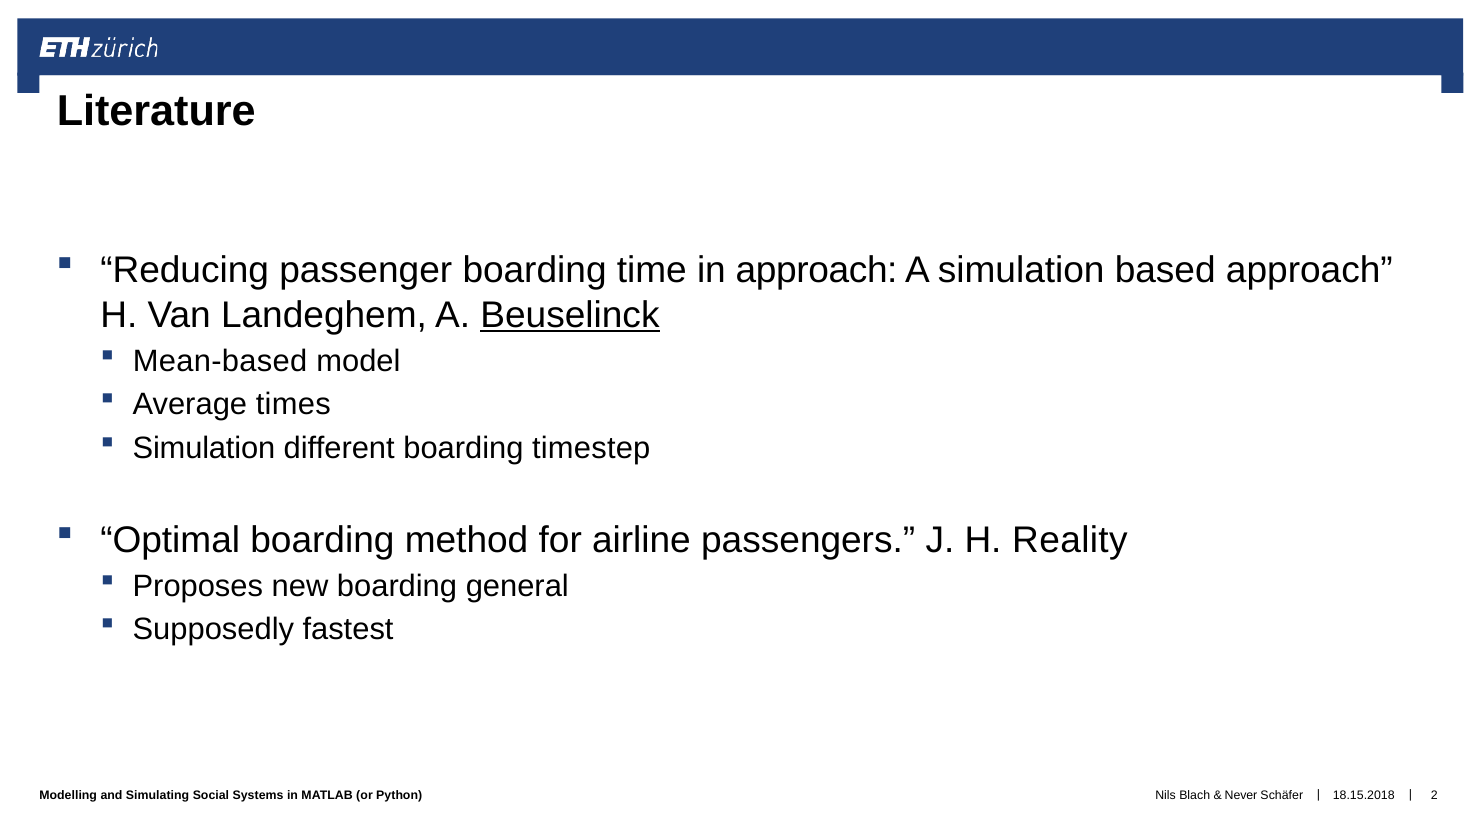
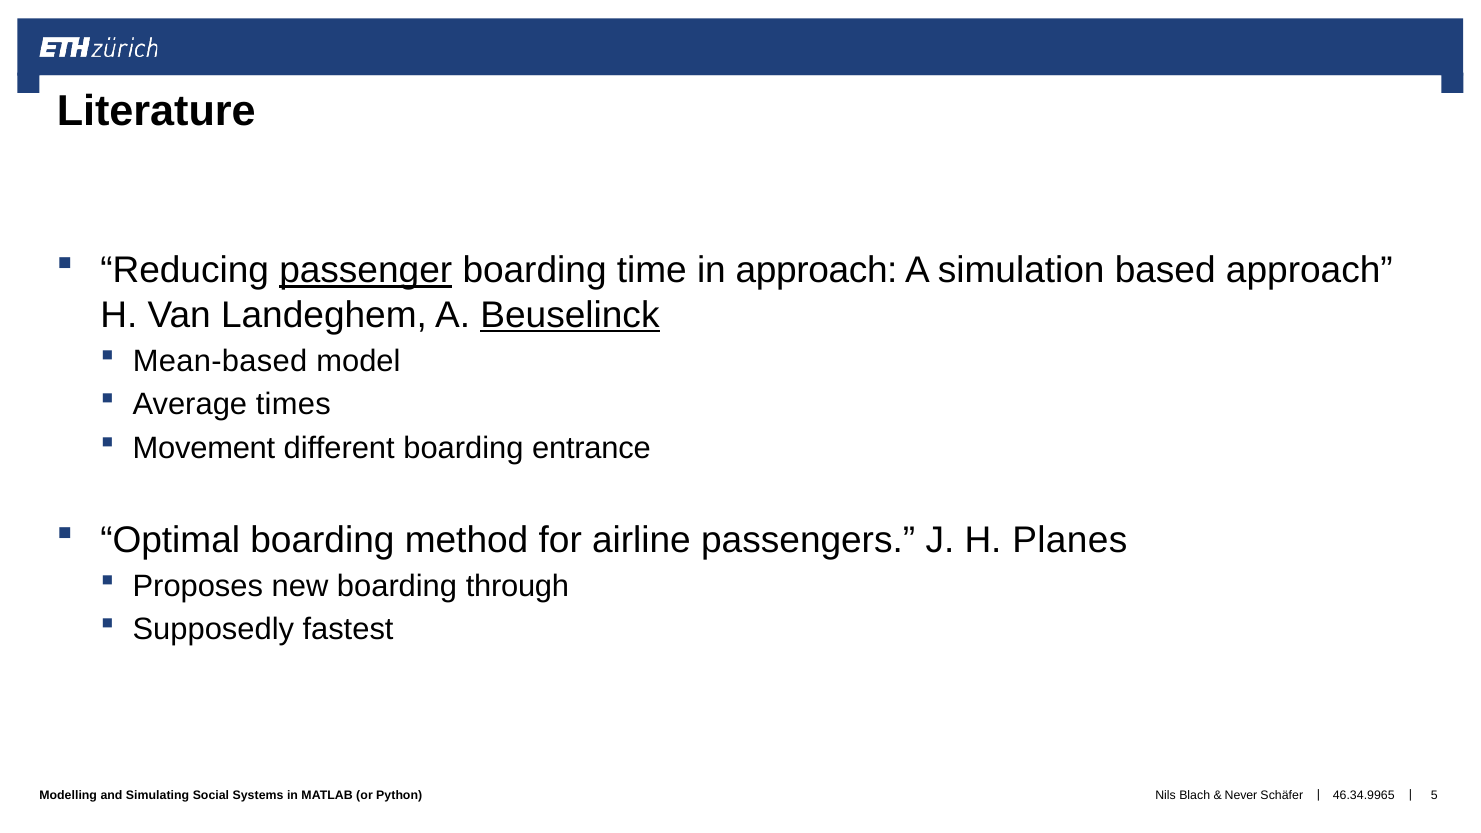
passenger underline: none -> present (366, 271)
Simulation: Simulation -> Movement (204, 448)
timestep: timestep -> entrance (591, 448)
Reality: Reality -> Planes (1070, 540)
general: general -> through (517, 587)
2: 2 -> 5 (1434, 796)
18.15.2018: 18.15.2018 -> 46.34.9965 (1364, 796)
